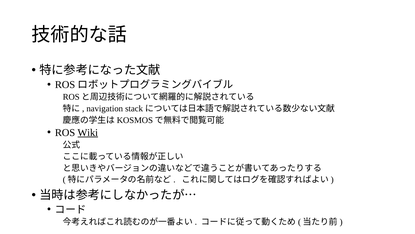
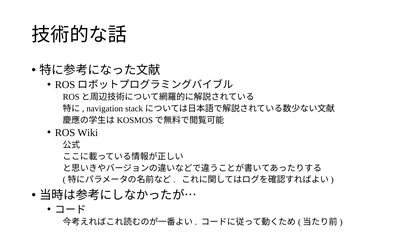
Wiki underline: present -> none (88, 132)
